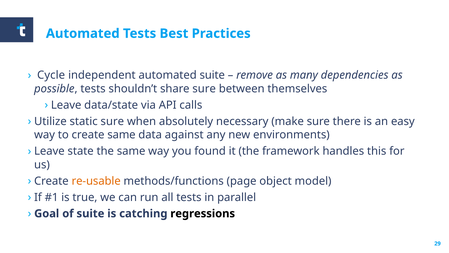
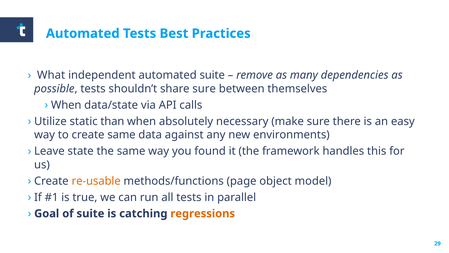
Cycle: Cycle -> What (51, 75)
Leave: Leave -> When (66, 105)
static sure: sure -> than (112, 121)
regressions colour: black -> orange (203, 213)
